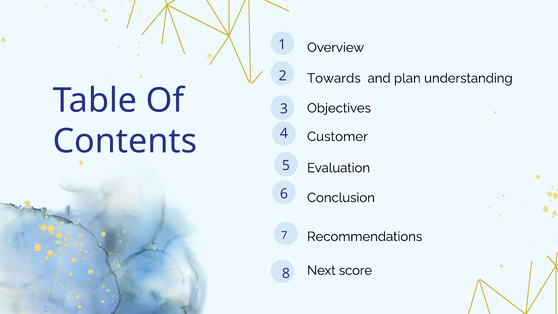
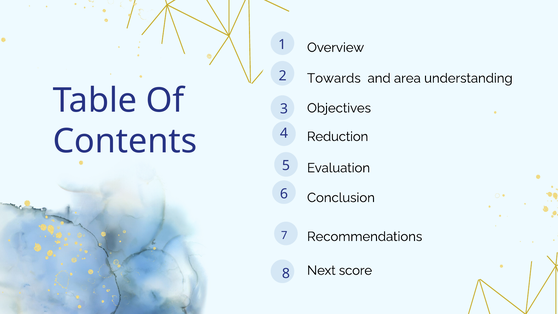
plan: plan -> area (407, 78)
Customer: Customer -> Reduction (338, 137)
